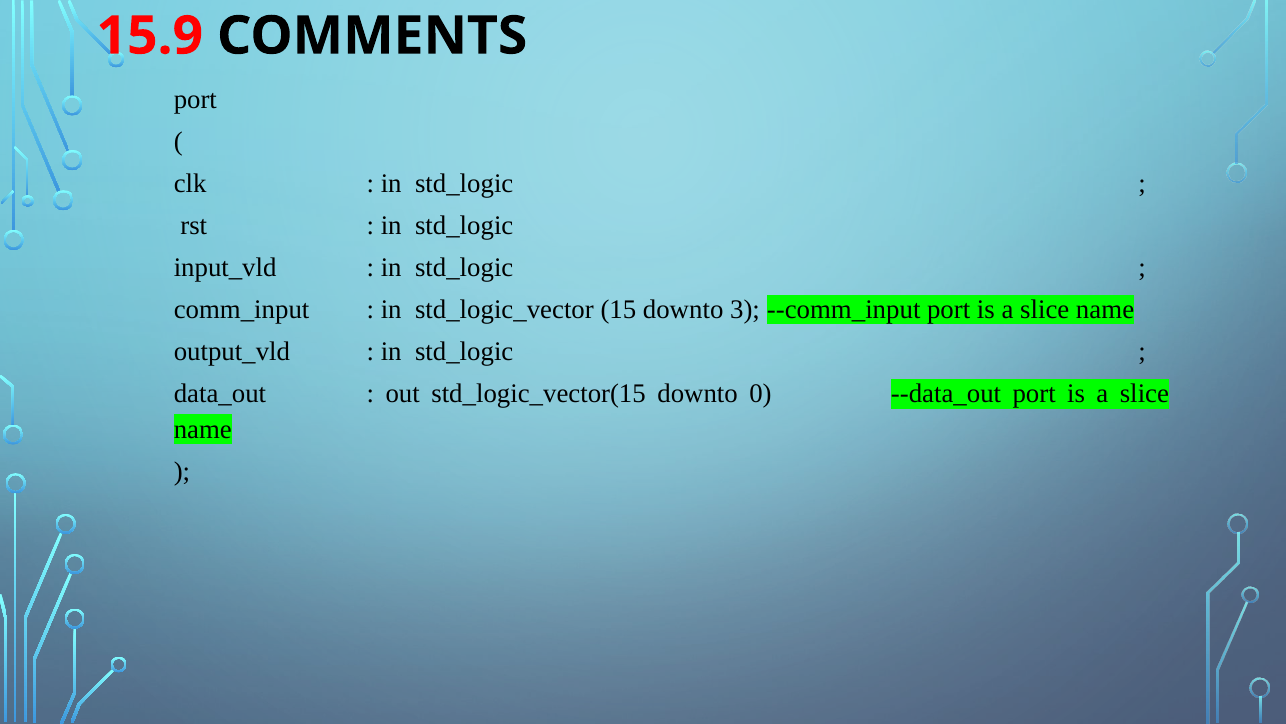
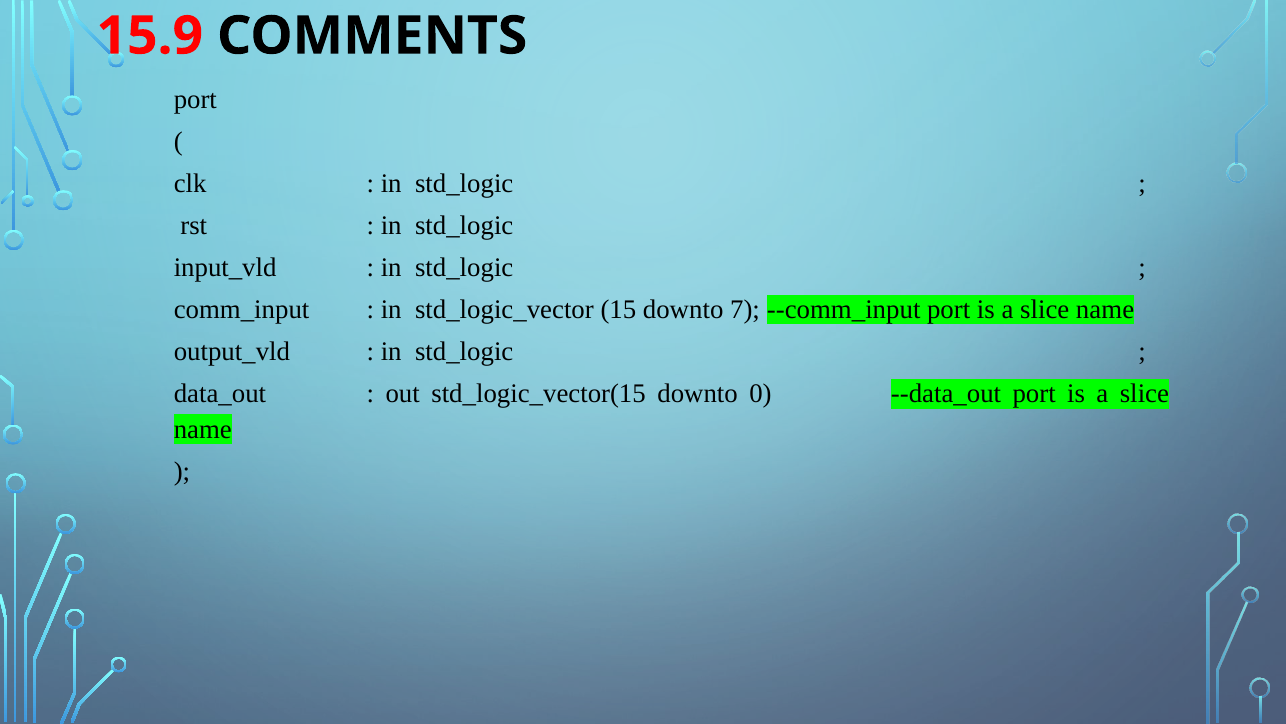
3: 3 -> 7 (745, 310)
